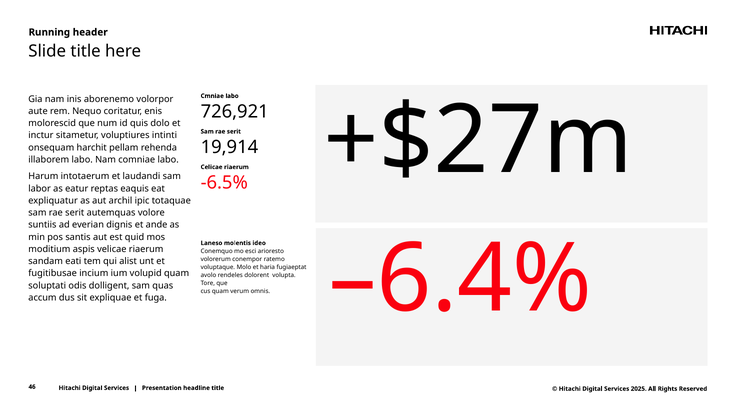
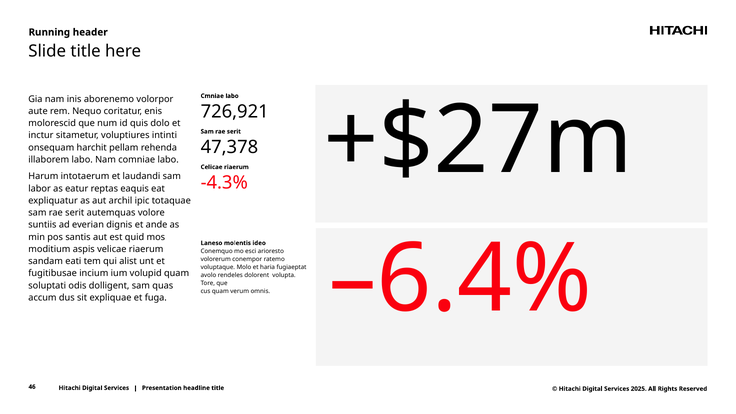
19,914: 19,914 -> 47,378 (229, 147)
-6.5%: -6.5% -> -4.3% (224, 183)
